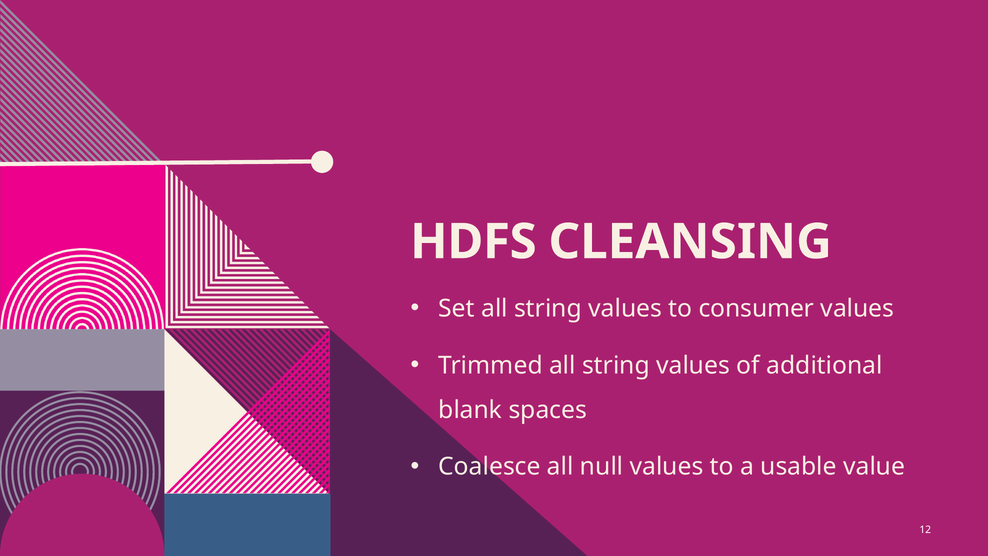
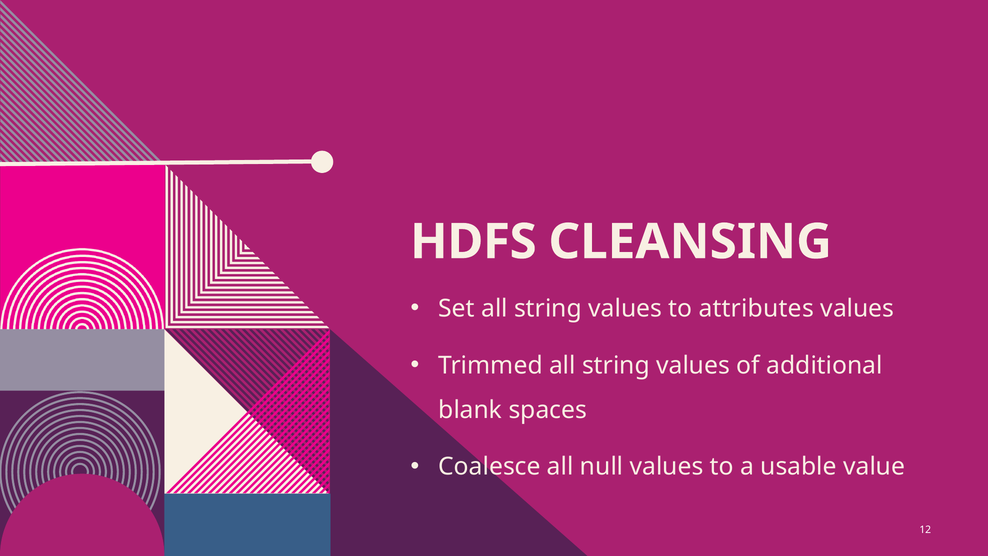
consumer: consumer -> attributes (756, 308)
